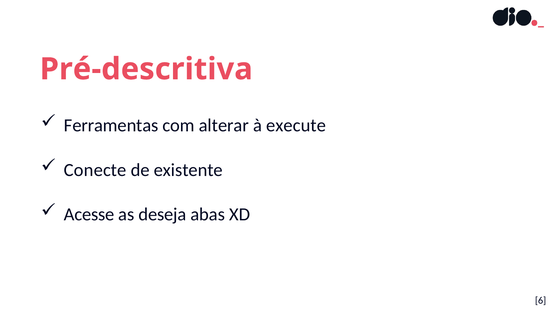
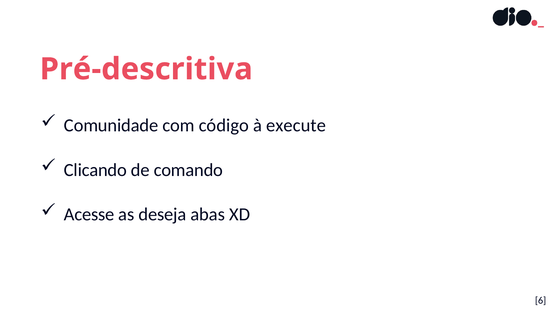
Ferramentas: Ferramentas -> Comunidade (111, 125)
alterar: alterar -> código (224, 125)
Conecte: Conecte -> Clicando (95, 170)
existente: existente -> comando (188, 170)
